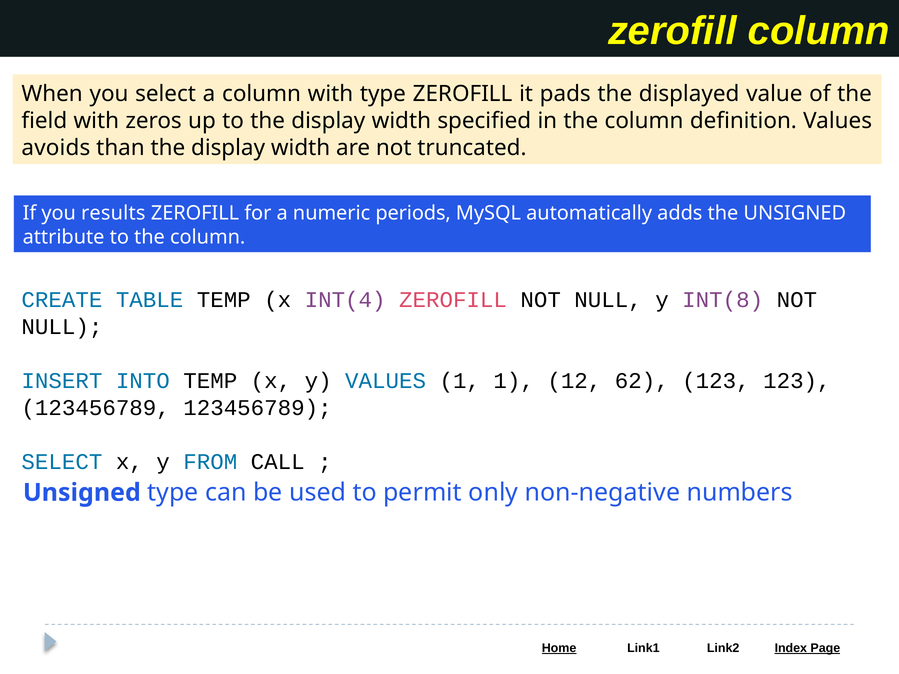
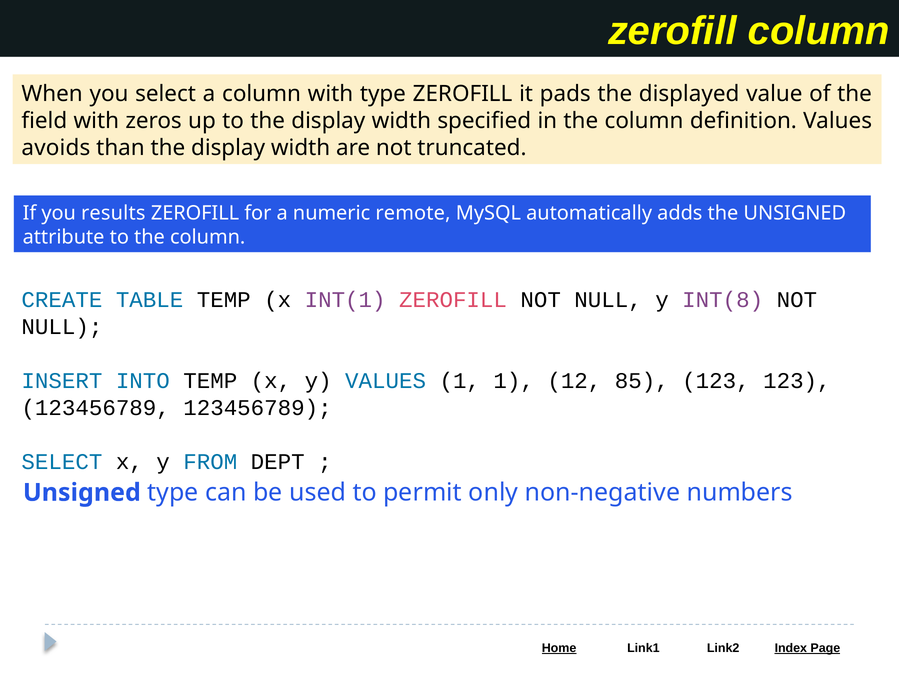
periods: periods -> remote (413, 213)
INT(4: INT(4 -> INT(1 (345, 300)
62: 62 -> 85 (642, 381)
CALL: CALL -> DEPT (278, 462)
